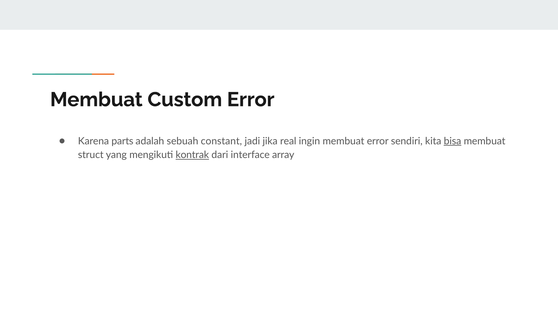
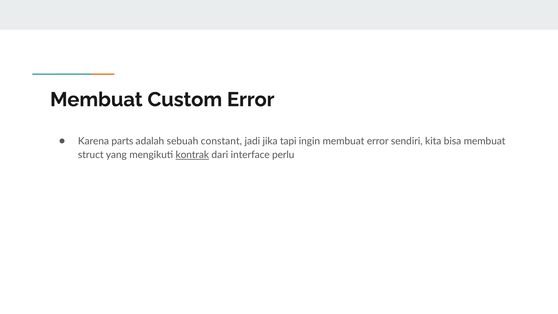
real: real -> tapi (288, 141)
bisa underline: present -> none (453, 141)
array: array -> perlu (283, 155)
